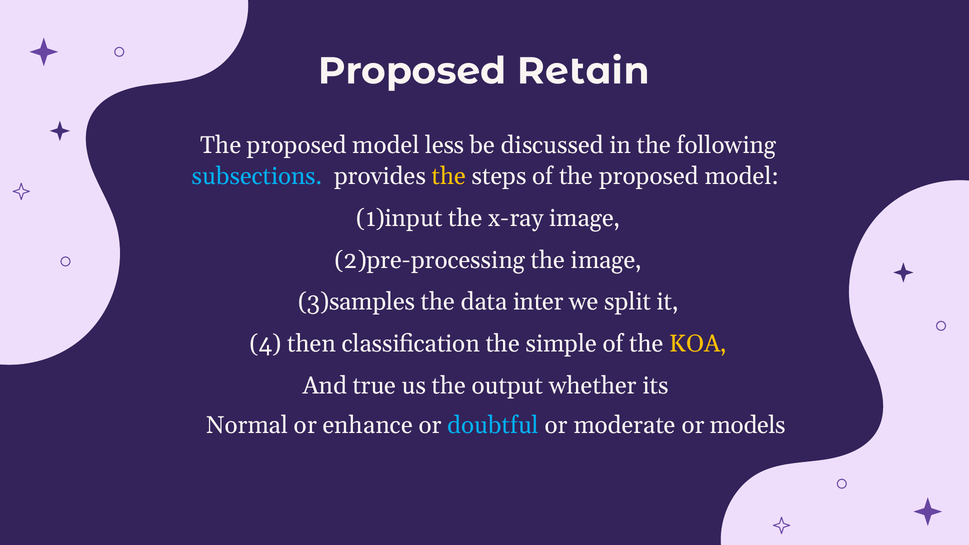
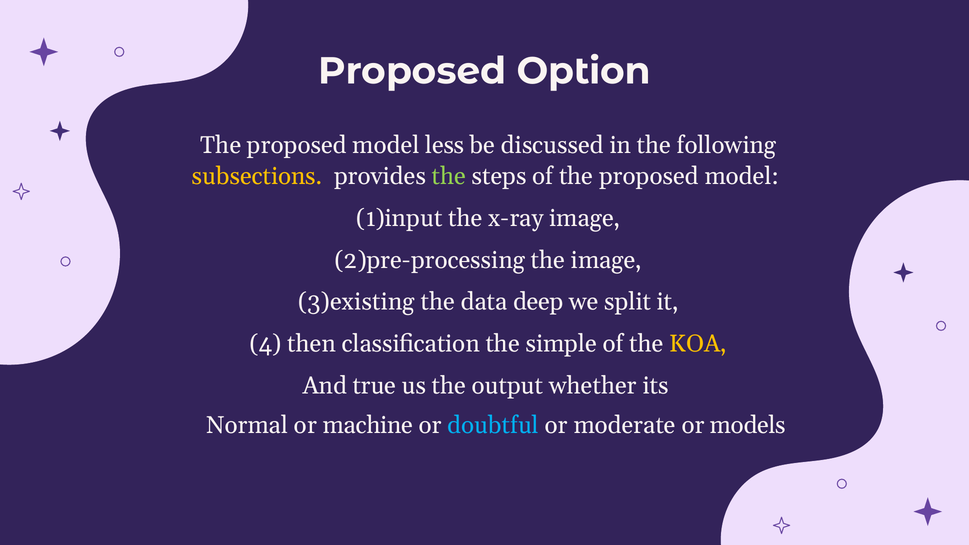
Retain: Retain -> Option (584, 71)
subsections colour: light blue -> yellow (257, 176)
the colour: yellow -> light green (449, 176)
3)samples: 3)samples -> 3)existing (356, 302)
inter: inter -> deep (538, 302)
enhance: enhance -> machine (368, 426)
